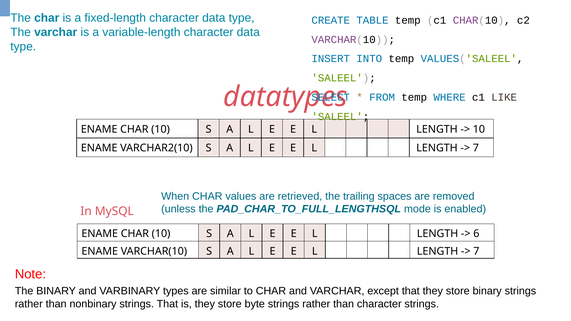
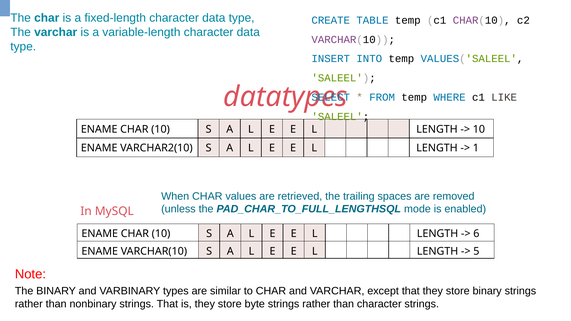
7: 7 -> 1 (476, 148)
7: 7 -> 5 (476, 251)
